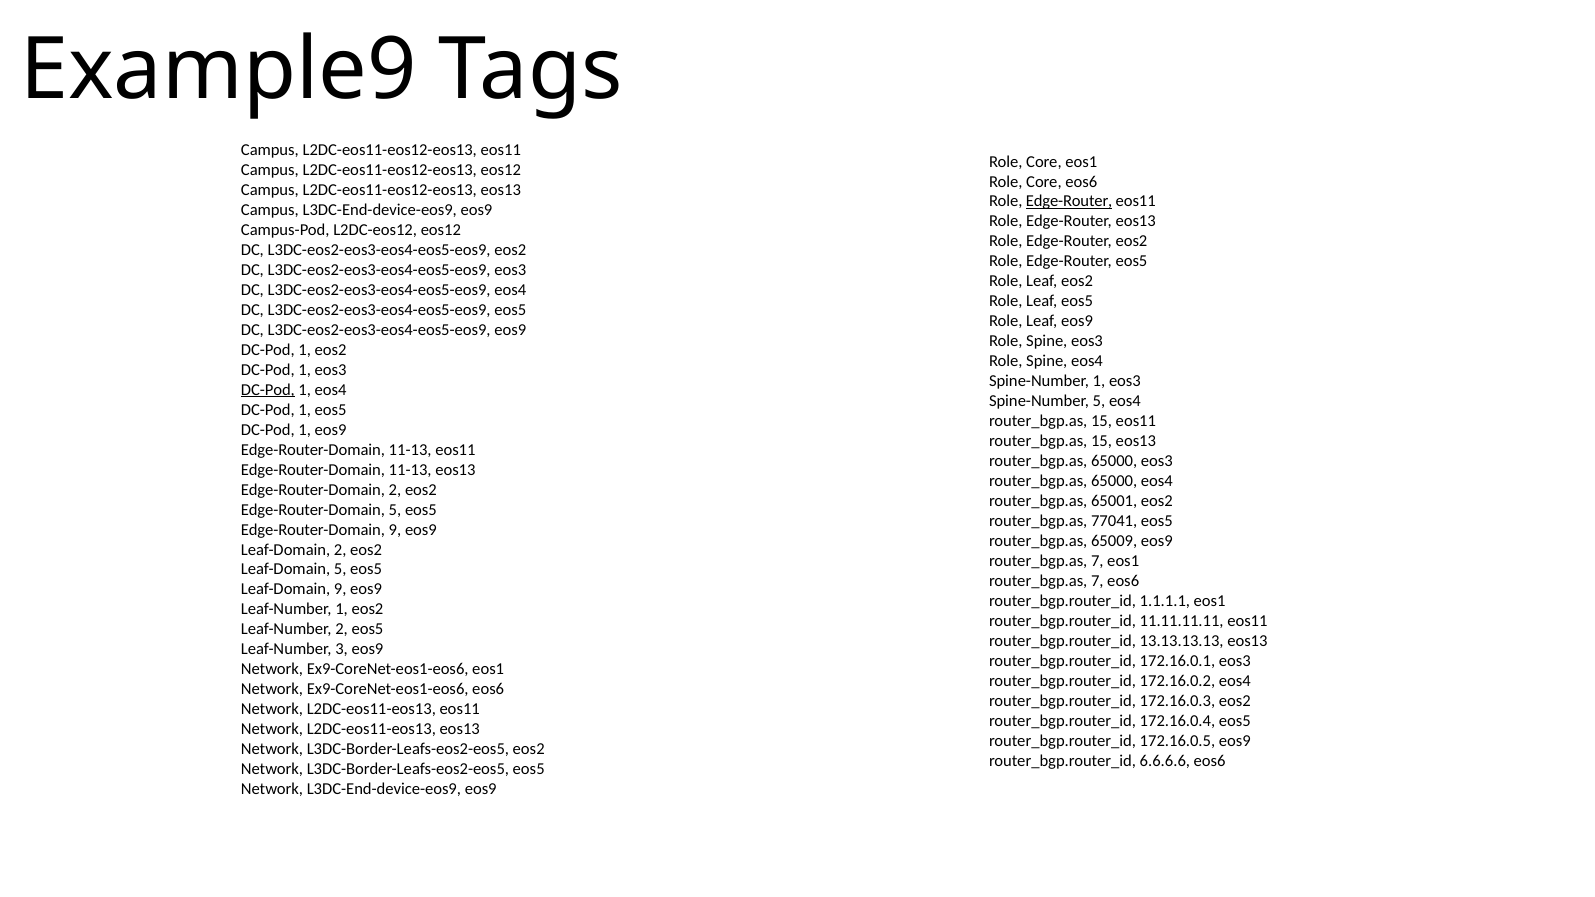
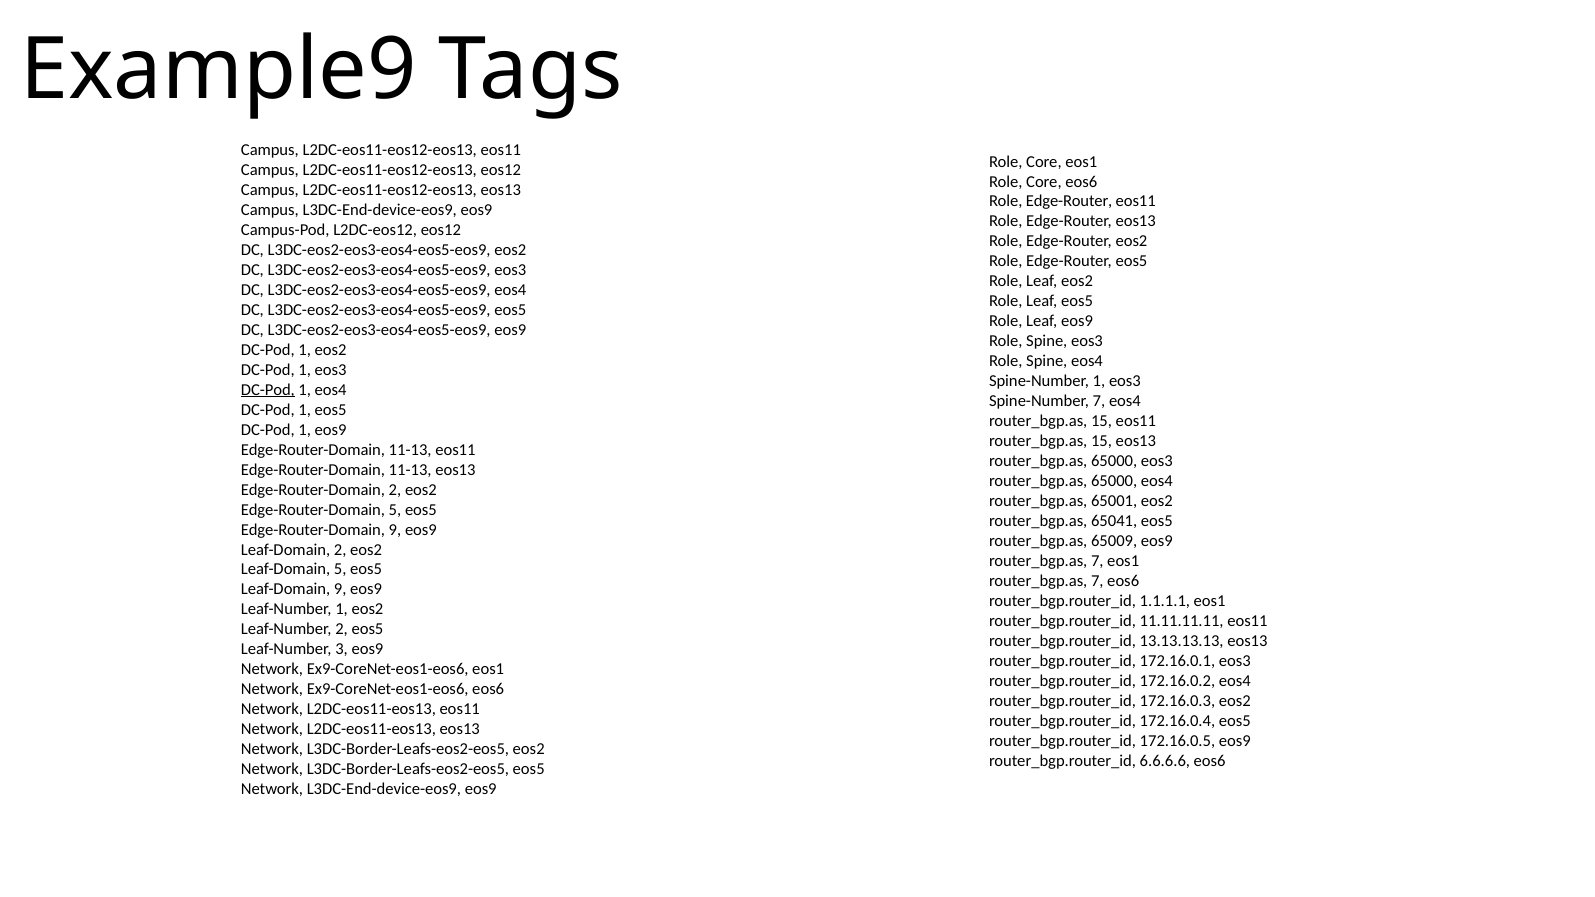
Edge-Router underline: present -> none (1069, 202)
Spine-Number 5: 5 -> 7 (1099, 401)
77041: 77041 -> 65041 (1114, 521)
